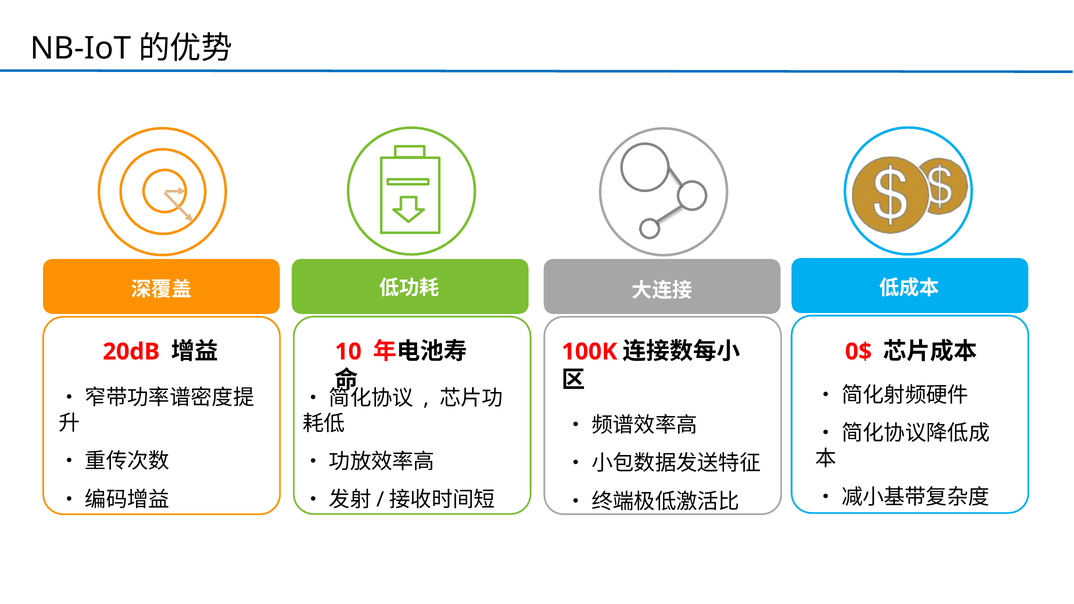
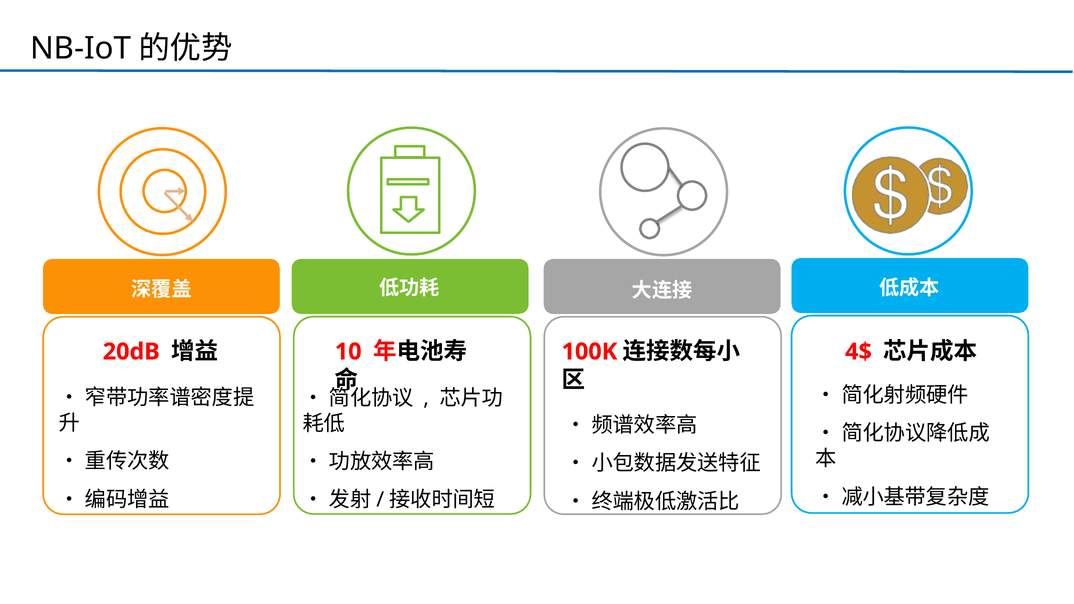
0$: 0$ -> 4$ (858, 352)
